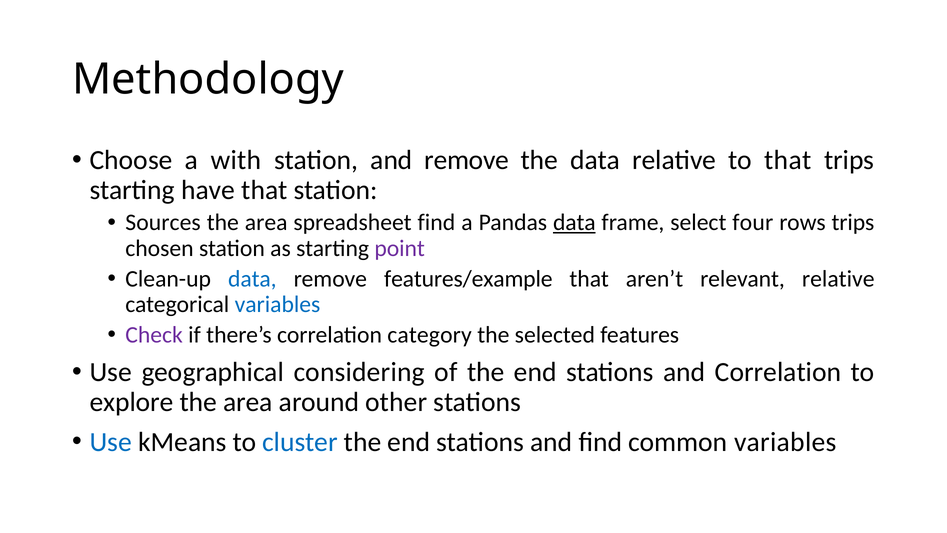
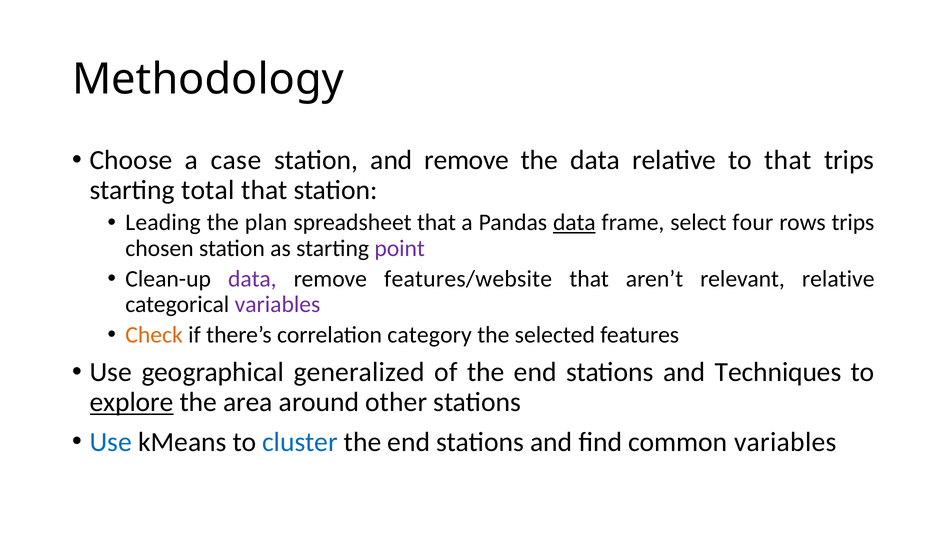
with: with -> case (236, 160)
have: have -> total (208, 190)
Sources: Sources -> Leading (163, 223)
area: area -> plan (266, 223)
spreadsheet find: find -> that (437, 223)
data colour: blue -> purple (252, 279)
features/example: features/example -> features/website (468, 279)
variables colour: blue -> purple (277, 304)
Check colour: purple -> orange (154, 335)
considering: considering -> generalized (359, 372)
and Correlation: Correlation -> Techniques (778, 372)
explore underline: none -> present (132, 402)
